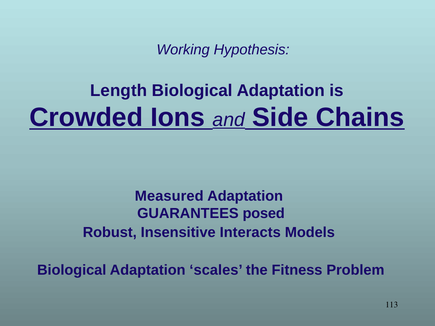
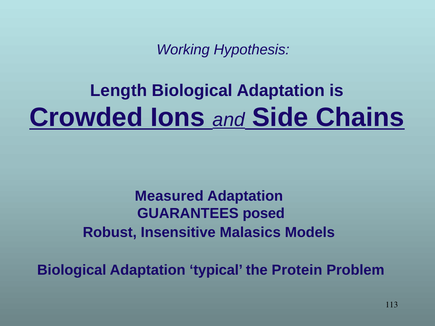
Interacts: Interacts -> Malasics (250, 233)
scales: scales -> typical (216, 270)
Fitness: Fitness -> Protein (297, 270)
